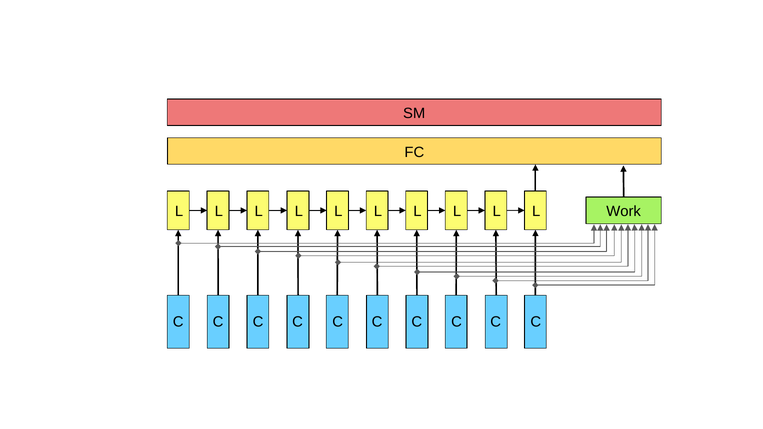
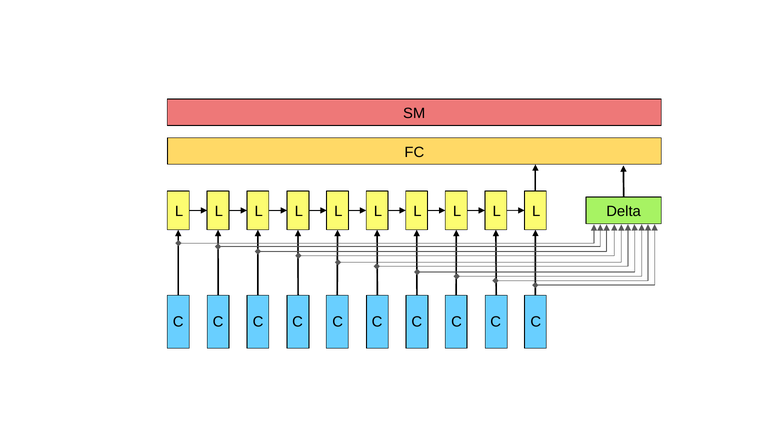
Work: Work -> Delta (624, 212)
